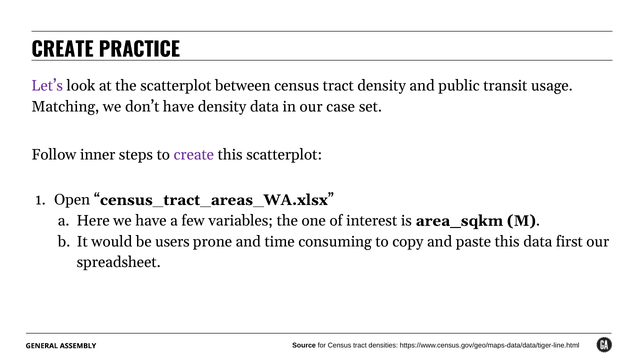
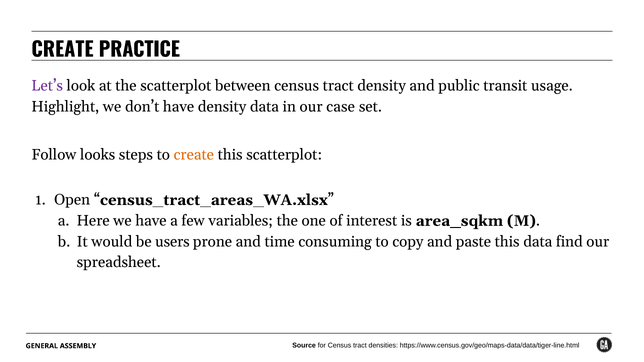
Matching: Matching -> Highlight (65, 107)
inner: inner -> looks (98, 155)
create colour: purple -> orange (194, 155)
first: first -> find (569, 241)
